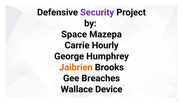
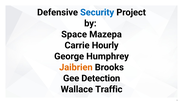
Security colour: purple -> blue (97, 12)
Breaches: Breaches -> Detection (101, 78)
Device: Device -> Traffic (109, 89)
